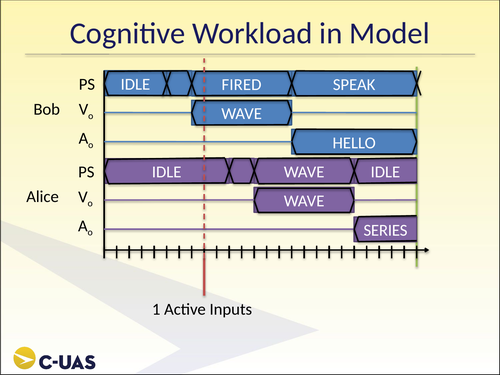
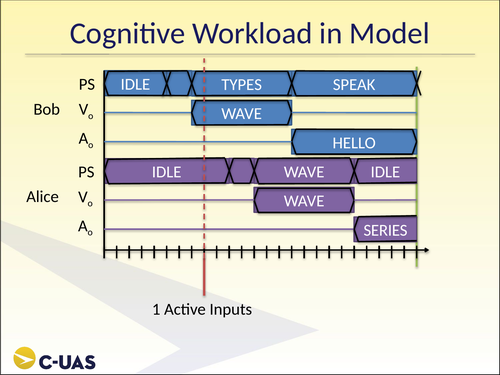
FIRED: FIRED -> TYPES (242, 85)
